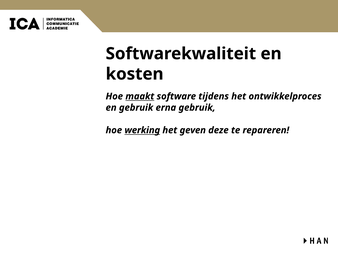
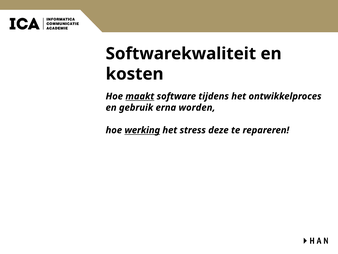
erna gebruik: gebruik -> worden (197, 107)
geven: geven -> stress (193, 130)
